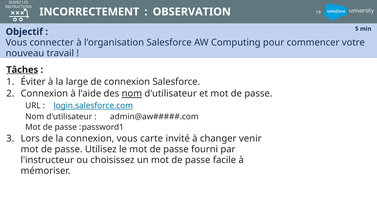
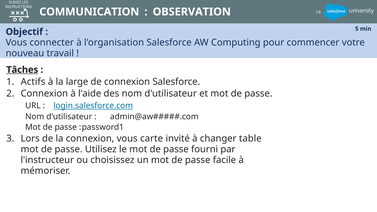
INCORRECTEMENT: INCORRECTEMENT -> COMMUNICATION (89, 12)
Éviter: Éviter -> Actifs (33, 82)
nom underline: present -> none (132, 94)
venir: venir -> table (250, 139)
